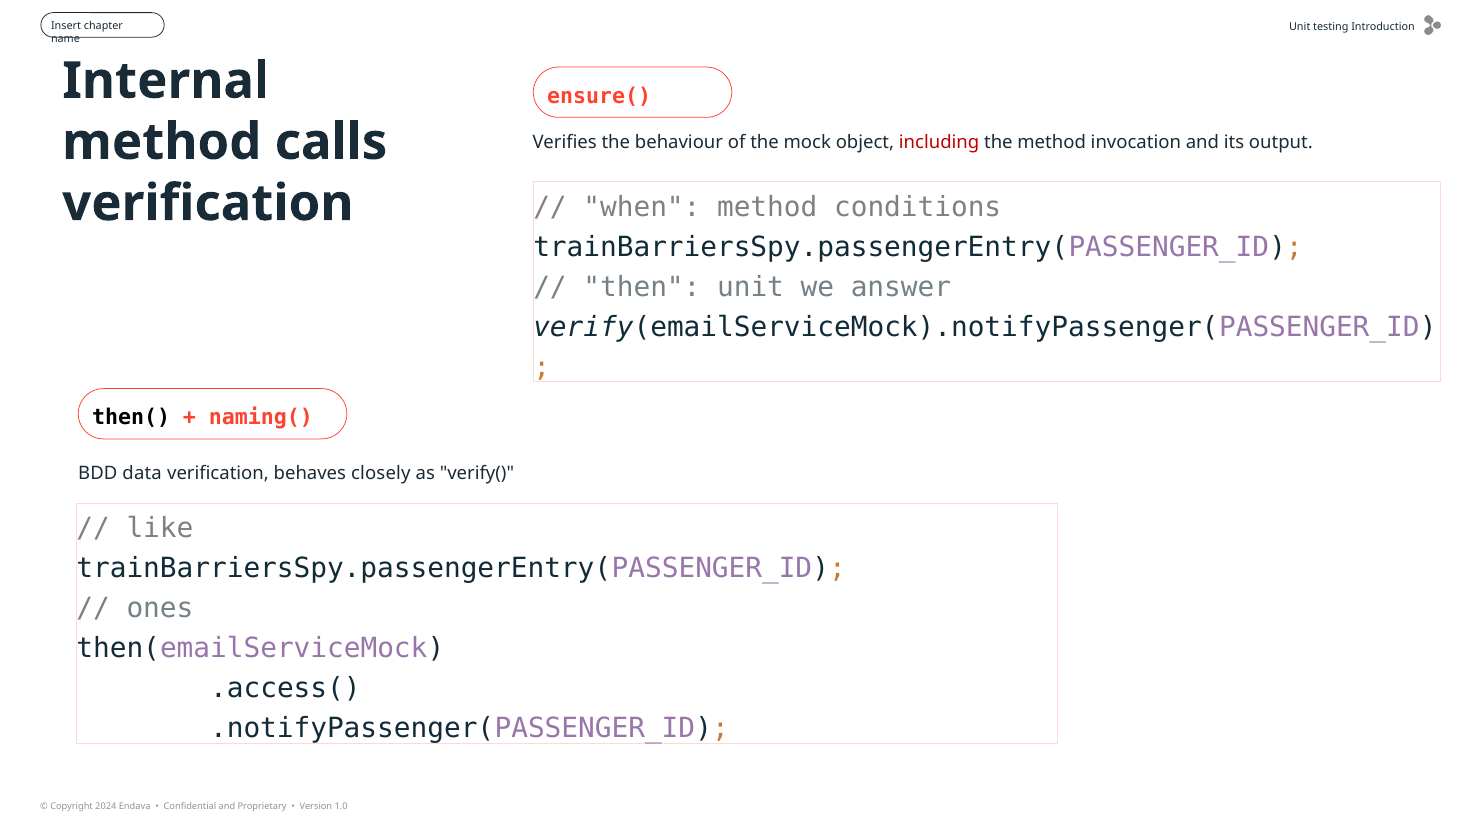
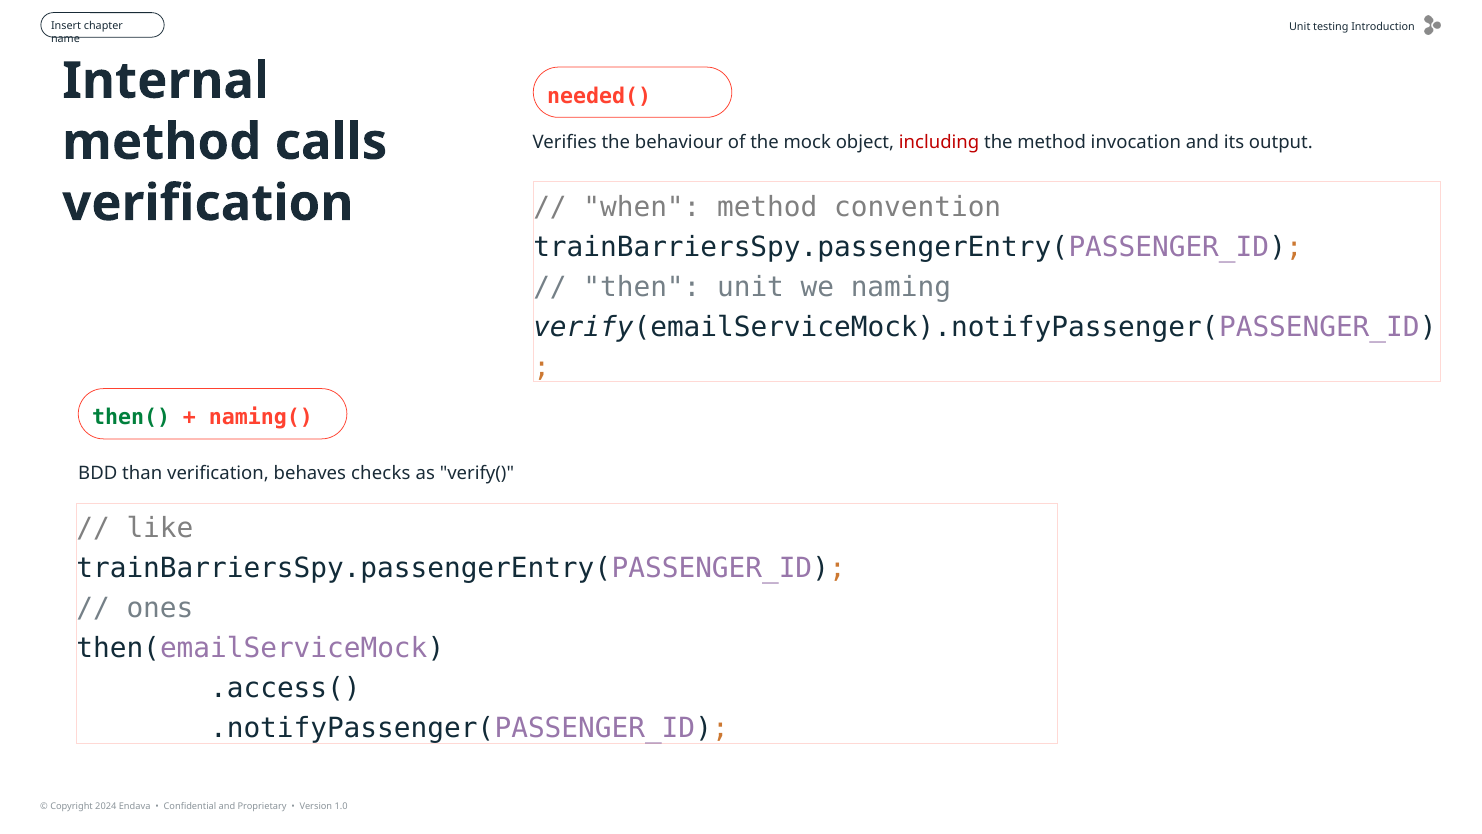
ensure(: ensure( -> needed( (599, 96)
conditions: conditions -> convention (918, 207)
answer: answer -> naming (901, 287)
then( colour: black -> green (131, 418)
data: data -> than (142, 473)
closely: closely -> checks (381, 473)
